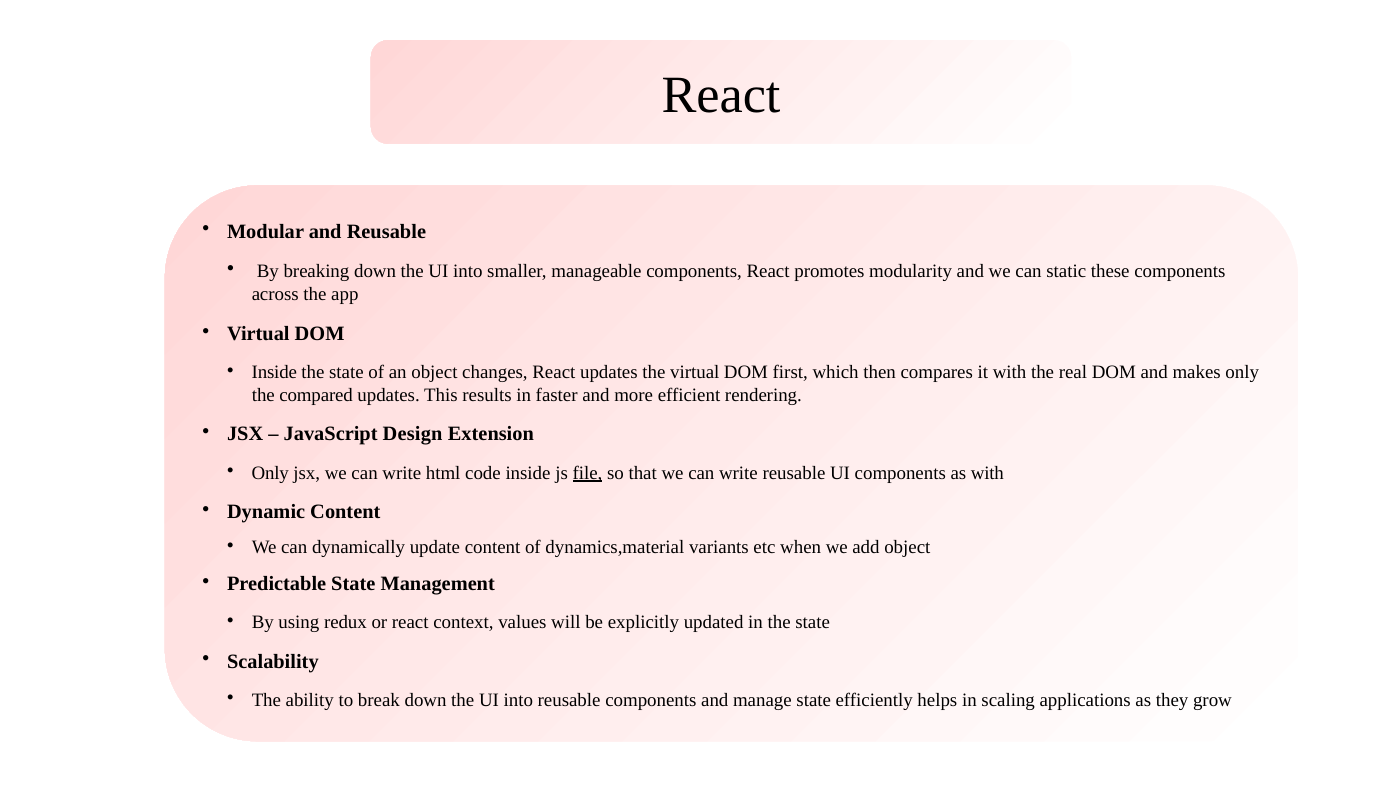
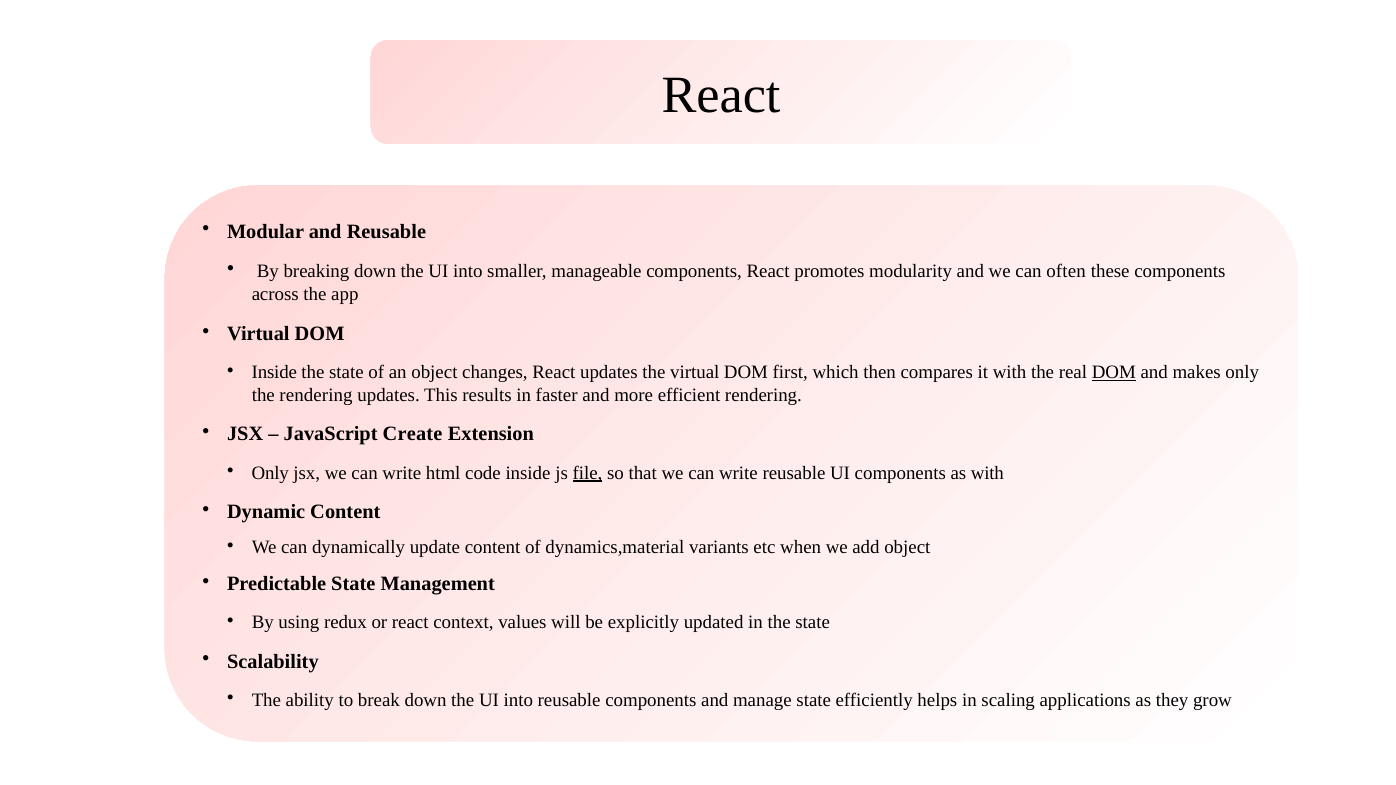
static: static -> often (1066, 272)
DOM underline: none -> present (1114, 372)
the compared: compared -> rendering (316, 395)
Design: Design -> Create (413, 434)
